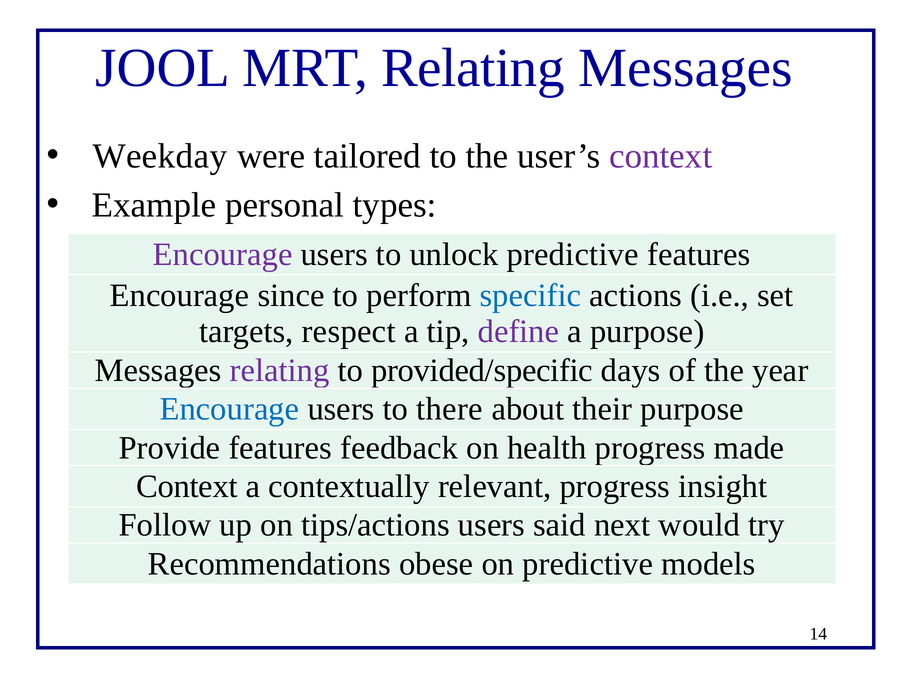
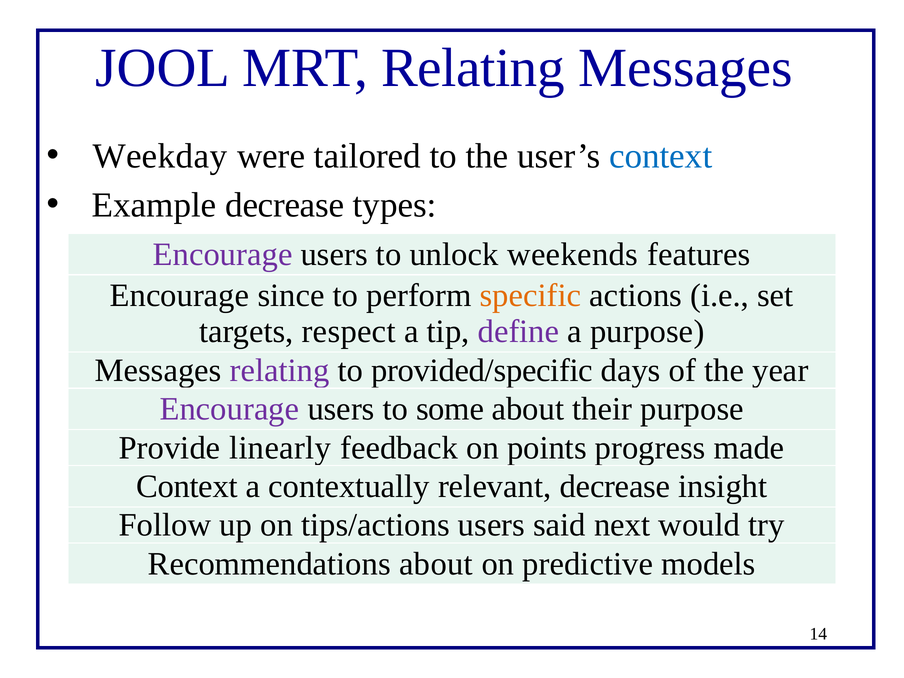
context colour: purple -> blue (661, 156)
Example personal: personal -> decrease (285, 205)
unlock predictive: predictive -> weekends (573, 254)
specific colour: blue -> orange (530, 296)
Encourage colour: blue -> purple (230, 409)
there: there -> some (450, 409)
Provide features: features -> linearly (280, 448)
health: health -> points (547, 448)
relevant progress: progress -> decrease (615, 486)
Recommendations obese: obese -> about (436, 564)
